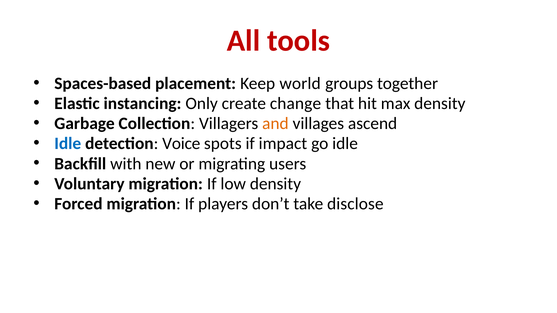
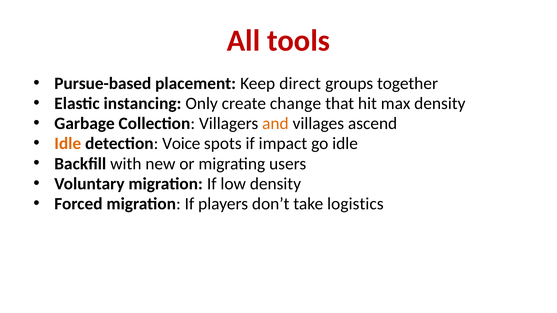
Spaces-based: Spaces-based -> Pursue-based (103, 83)
world: world -> direct (300, 83)
Idle colour: blue -> orange (68, 144)
disclose: disclose -> logistics (355, 204)
